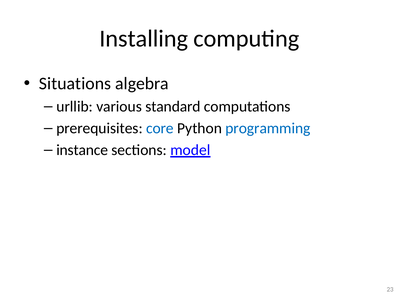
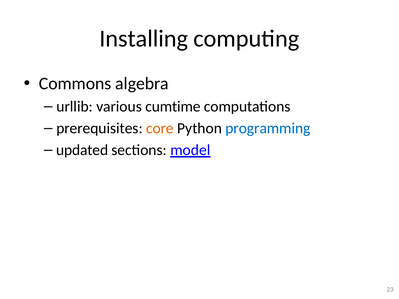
Situations: Situations -> Commons (75, 84)
standard: standard -> cumtime (173, 107)
core colour: blue -> orange (160, 128)
instance: instance -> updated (82, 150)
